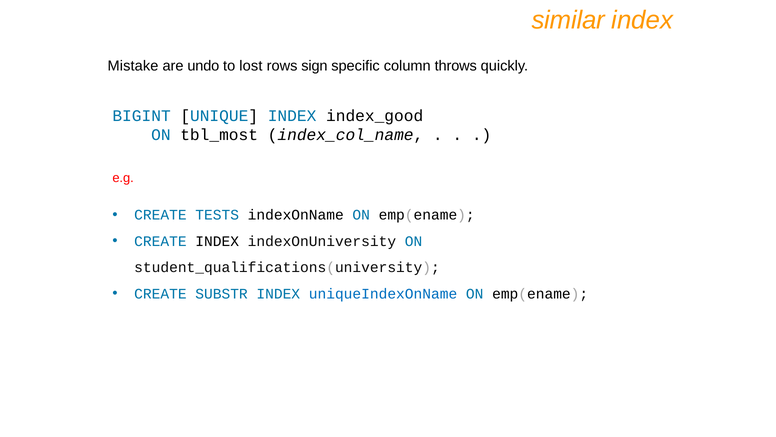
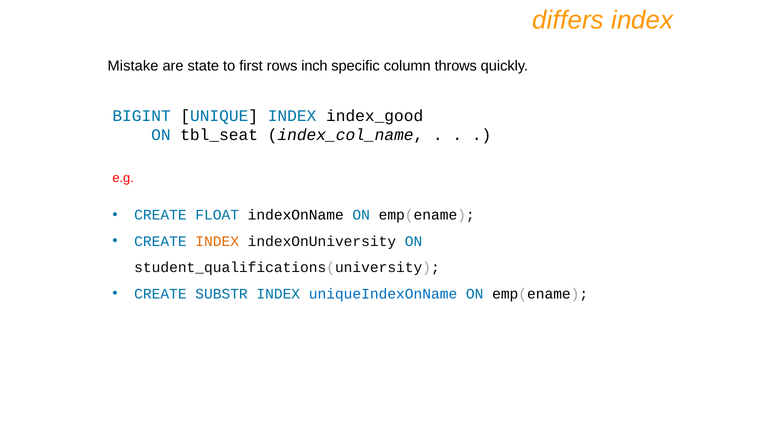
similar: similar -> differs (568, 20)
undo: undo -> state (203, 66)
lost: lost -> first (251, 66)
sign: sign -> inch (314, 66)
tbl_most: tbl_most -> tbl_seat (219, 135)
TESTS: TESTS -> FLOAT (217, 215)
INDEX colour: black -> orange (217, 241)
